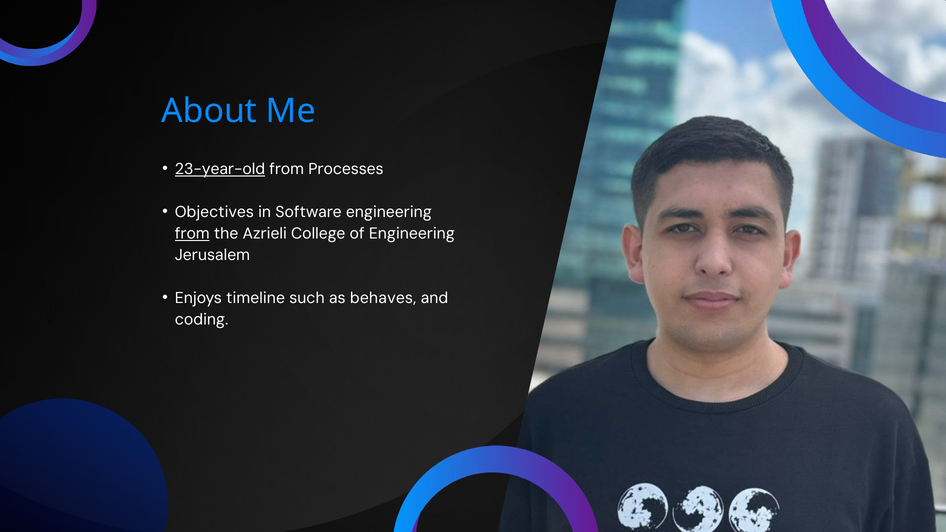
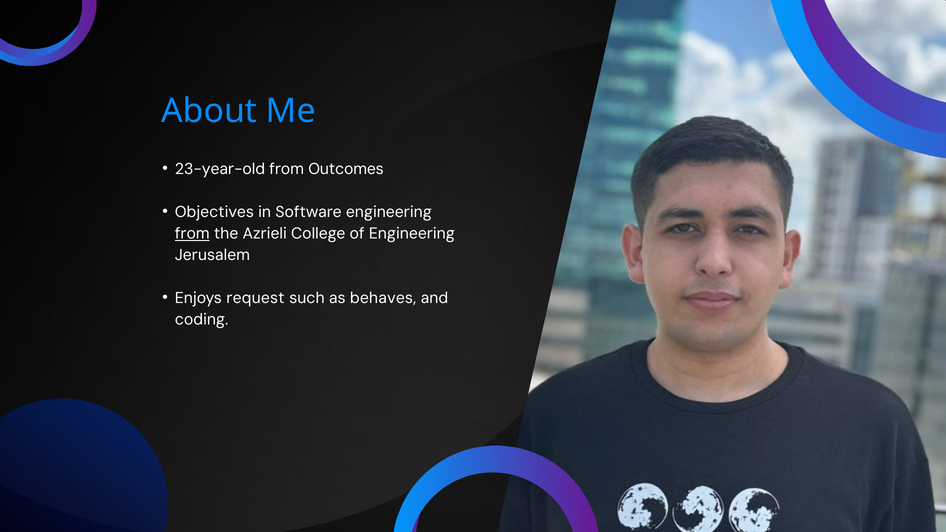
23-year-old underline: present -> none (220, 169)
Processes: Processes -> Outcomes (346, 169)
timeline: timeline -> request (255, 298)
